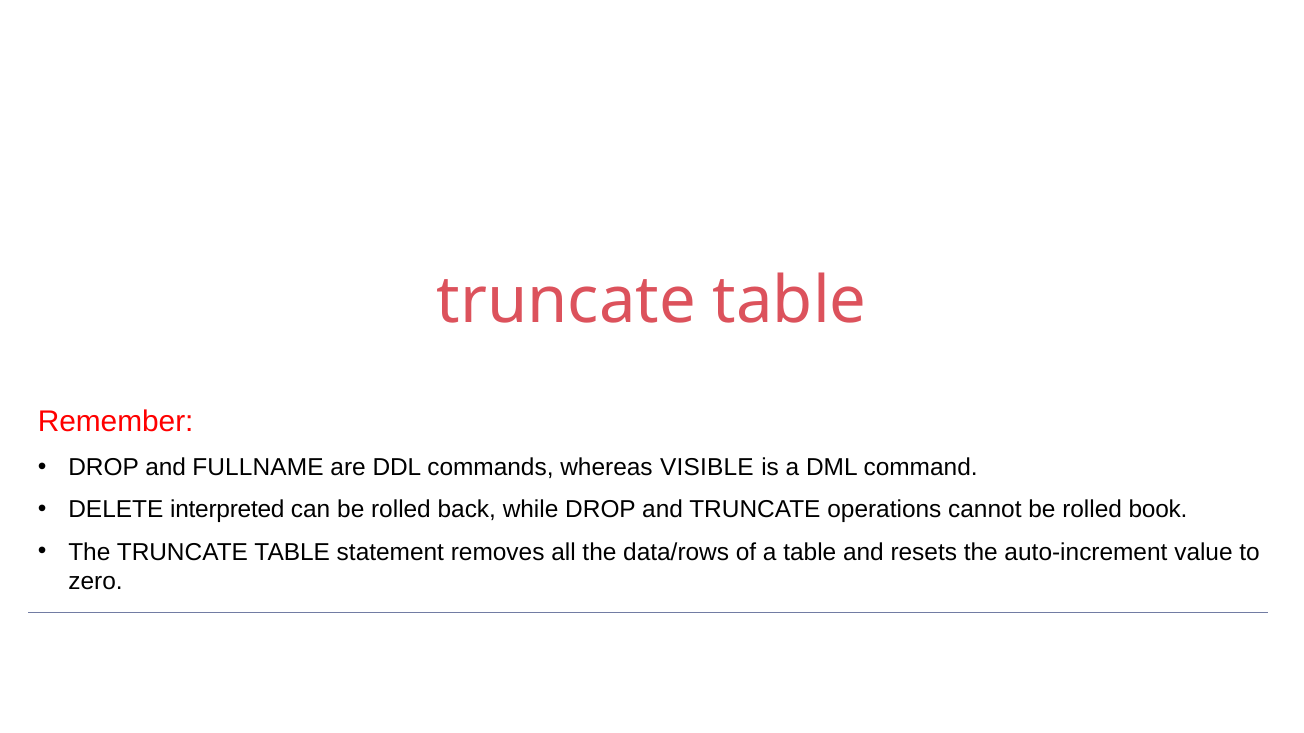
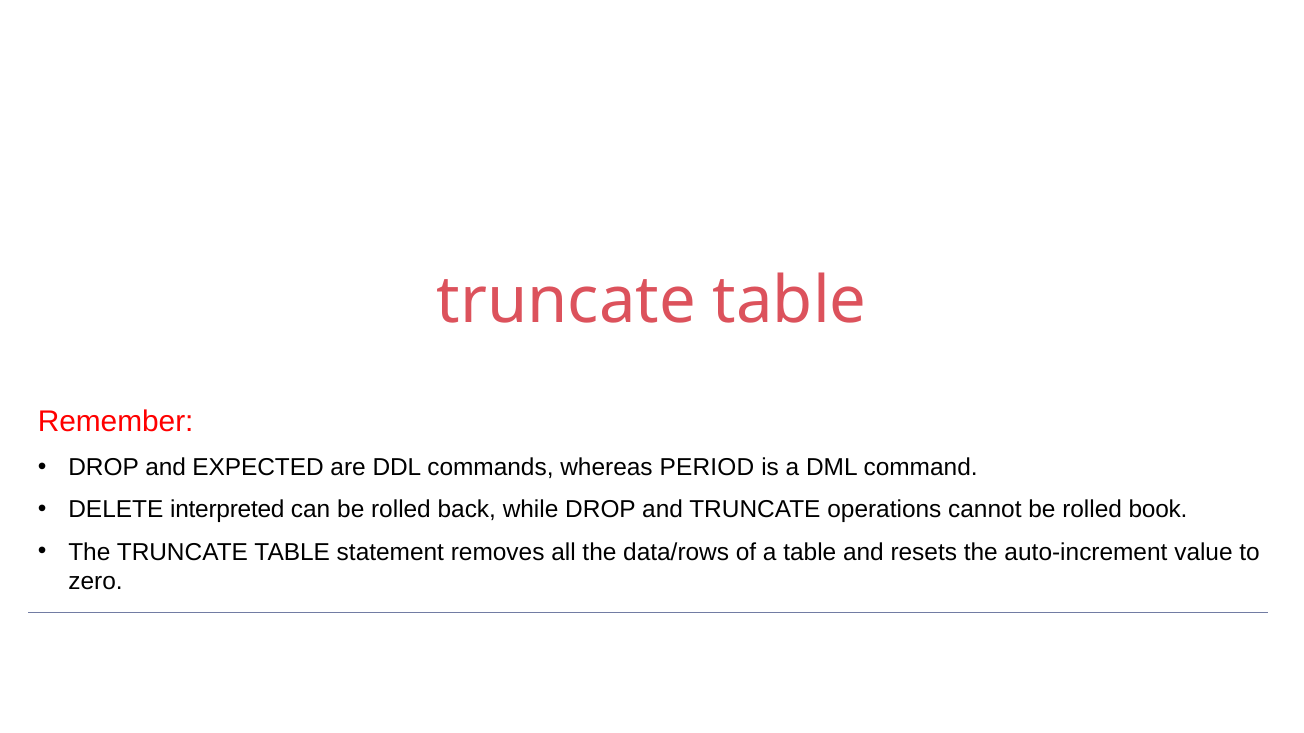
FULLNAME: FULLNAME -> EXPECTED (258, 468)
VISIBLE: VISIBLE -> PERIOD (707, 468)
